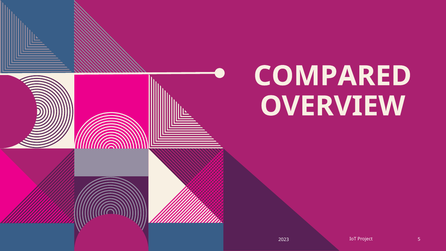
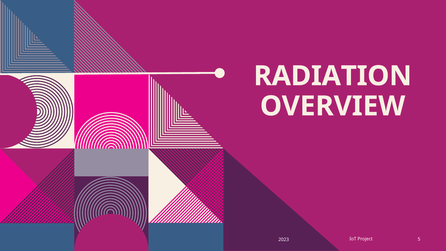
COMPARED: COMPARED -> RADIATION (333, 76)
